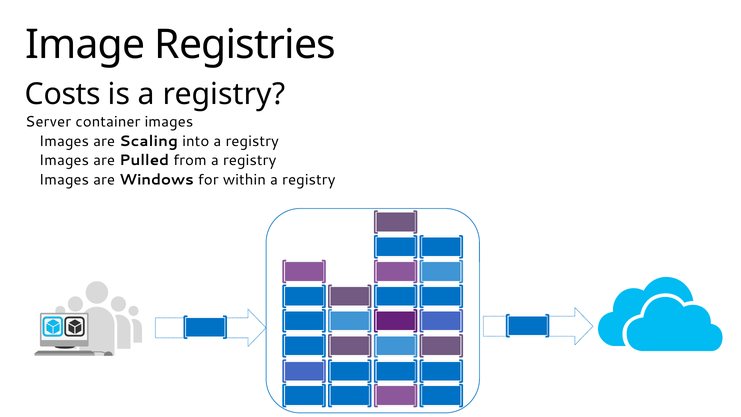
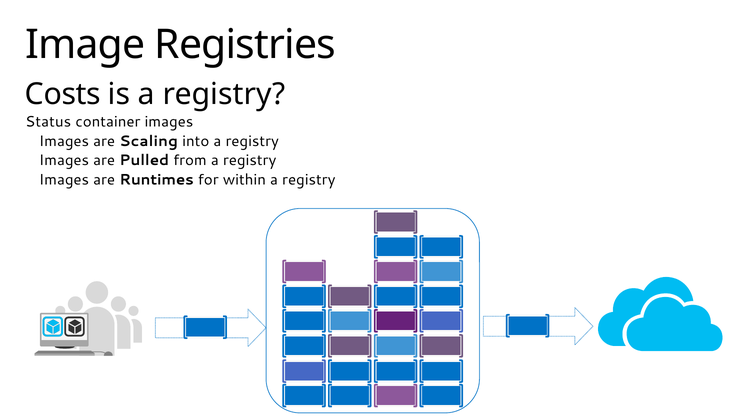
Server: Server -> Status (48, 122)
Windows: Windows -> Runtimes (157, 180)
